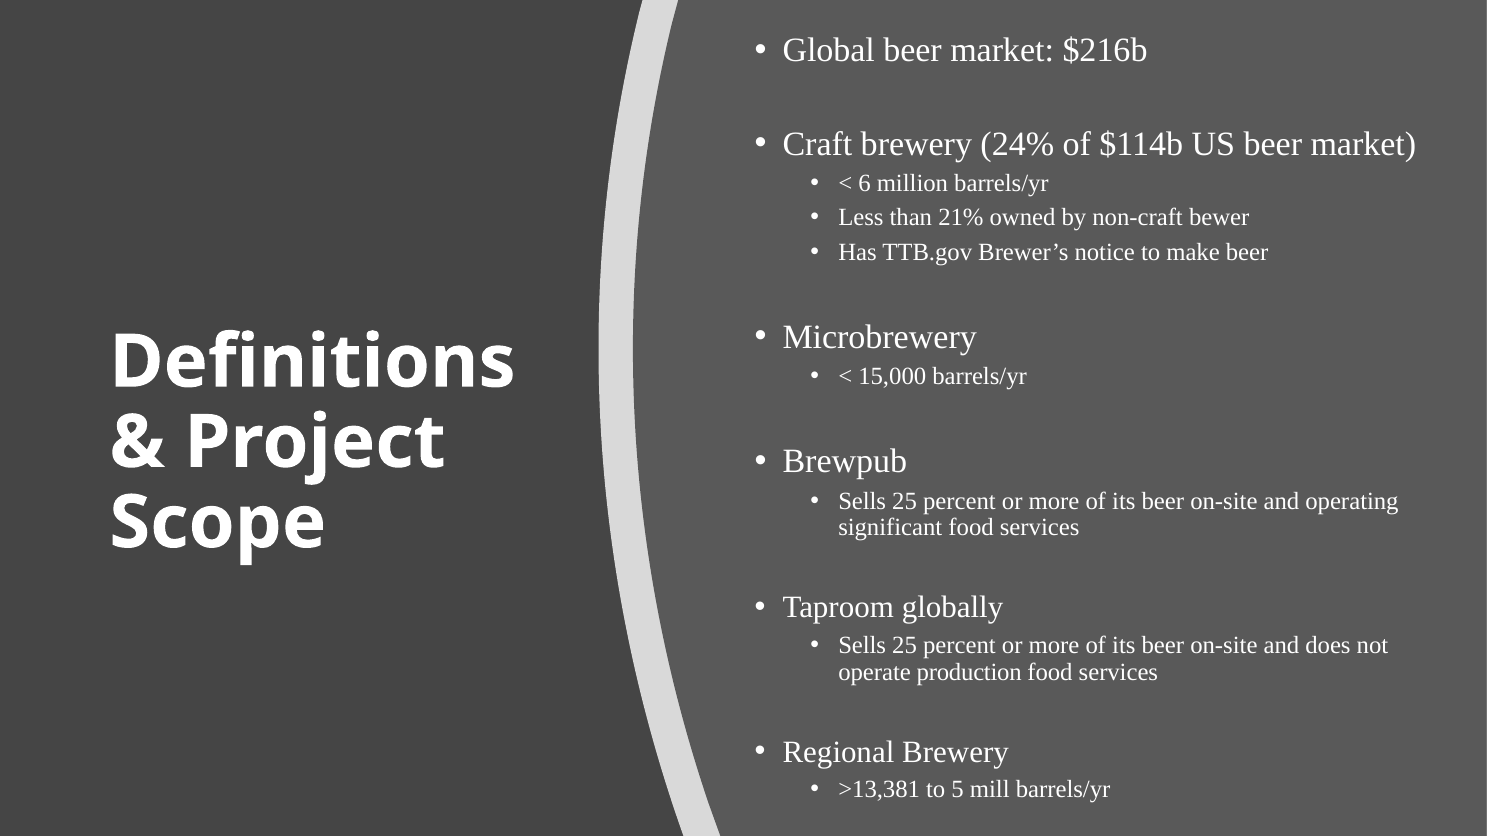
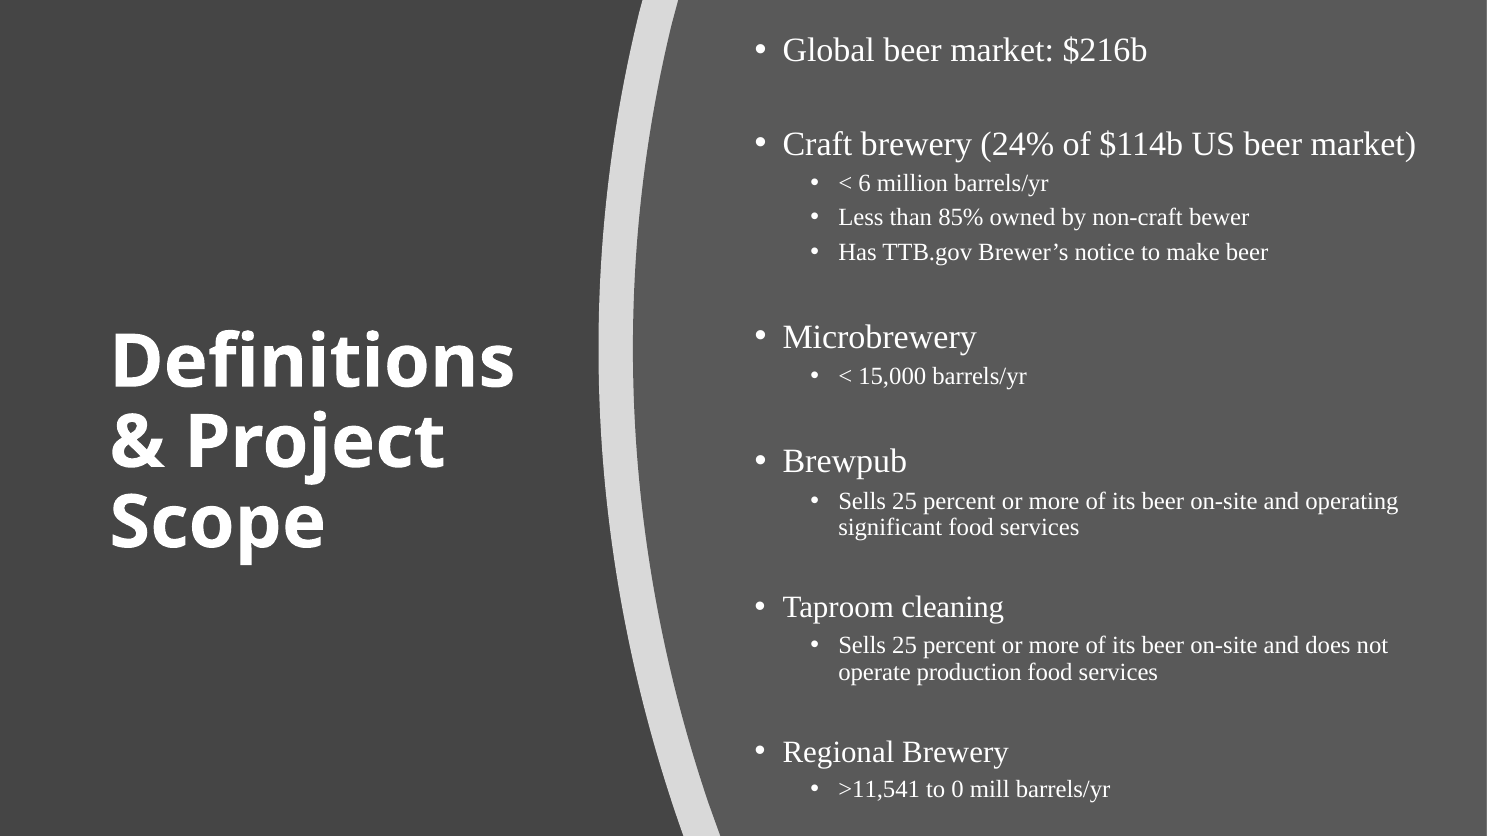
21%: 21% -> 85% (961, 218)
globally: globally -> cleaning (953, 608)
>13,381: >13,381 -> >11,541 (879, 790)
5: 5 -> 0 (958, 790)
